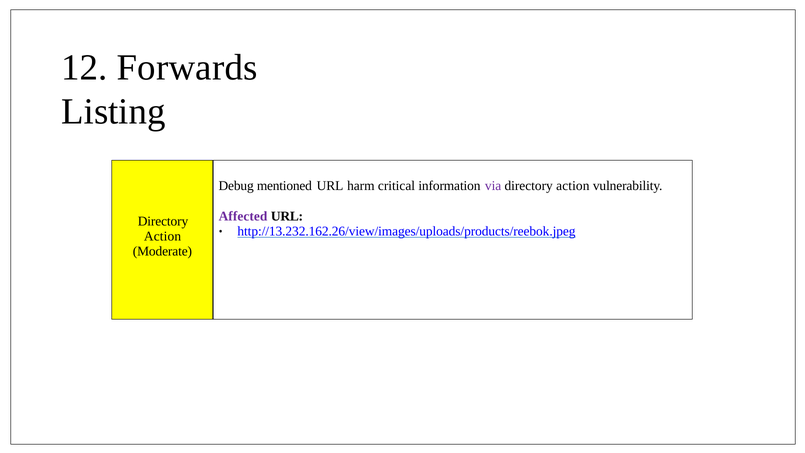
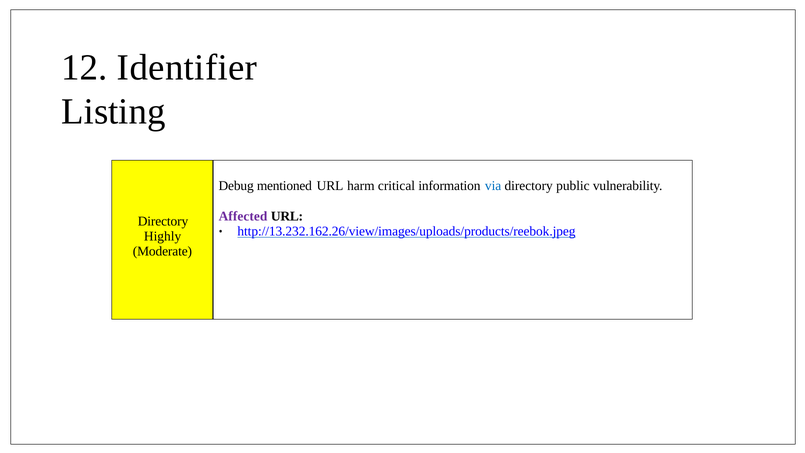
Forwards: Forwards -> Identifier (187, 67)
via colour: purple -> blue (493, 186)
action: action -> public (573, 186)
Action: Action -> Highly (163, 236)
